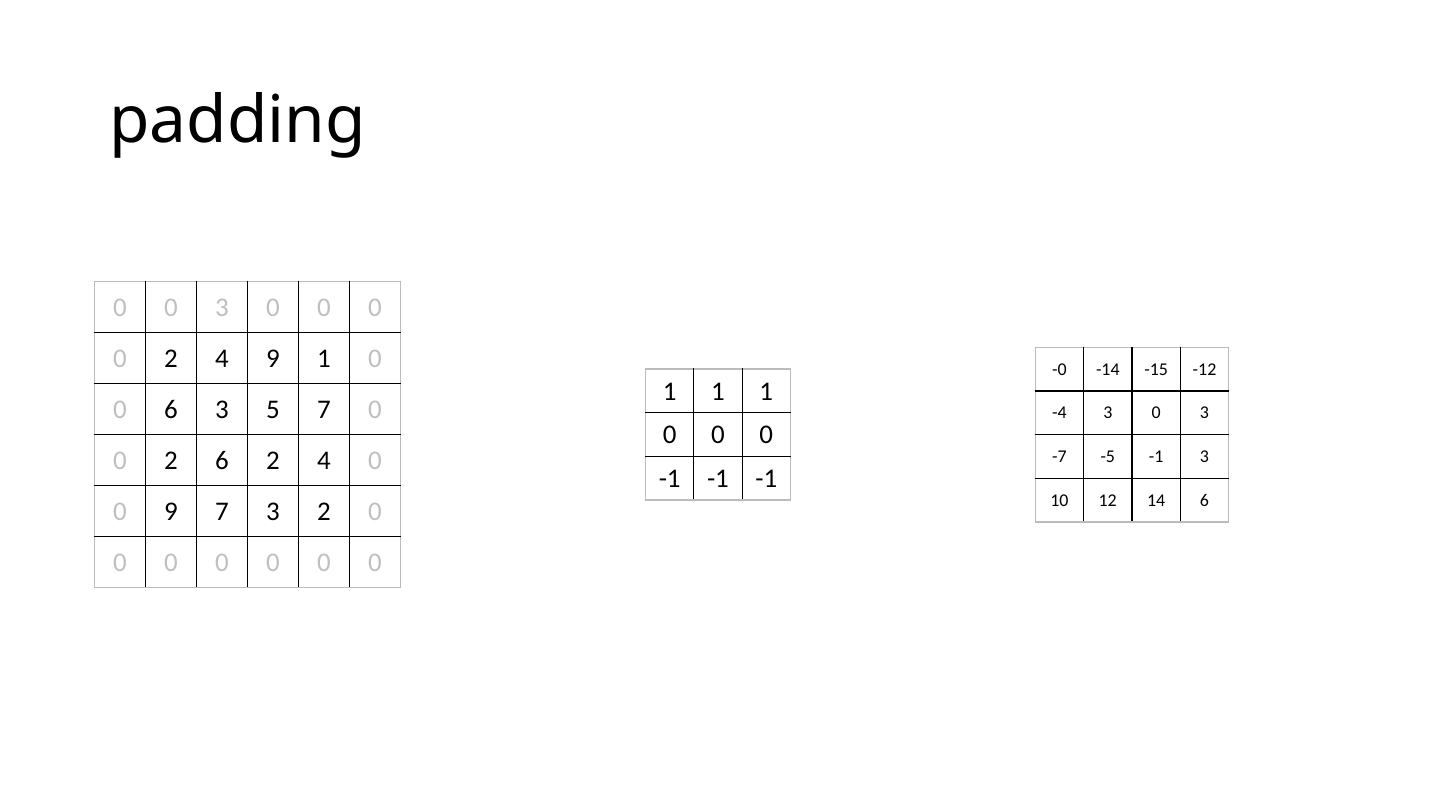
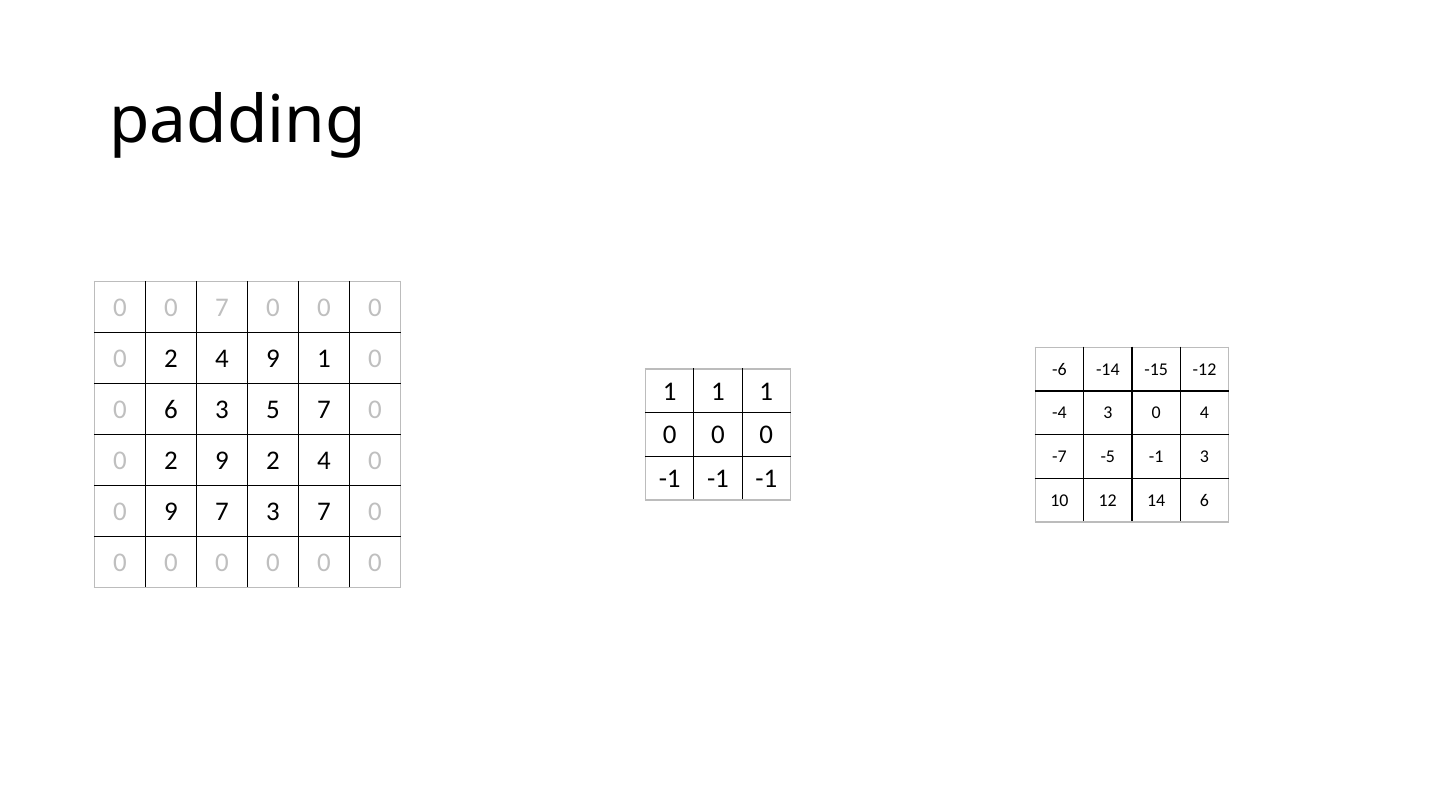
0 0 3: 3 -> 7 (222, 307)
-0: -0 -> -6 (1059, 369)
3 0 3: 3 -> 4 (1205, 413)
2 6: 6 -> 9 (222, 460)
3 2: 2 -> 7 (324, 511)
